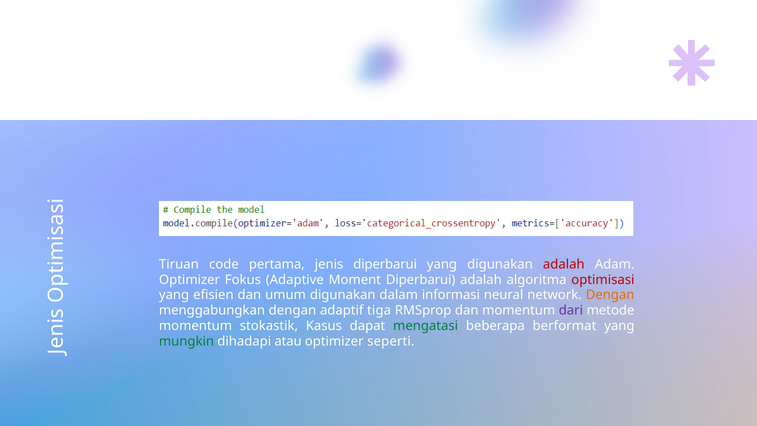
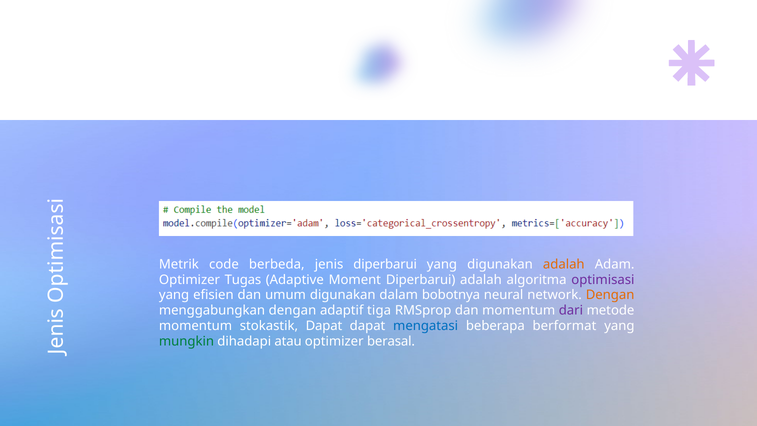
Tiruan: Tiruan -> Metrik (179, 264)
pertama: pertama -> berbeda (277, 264)
adalah colour: red -> orange (564, 264)
Fokus: Fokus -> Tugas (243, 280)
optimisasi colour: red -> purple (603, 280)
informasi: informasi -> bobotnya (451, 295)
stokastik Kasus: Kasus -> Dapat (324, 326)
mengatasi colour: green -> blue (426, 326)
seperti: seperti -> berasal (391, 341)
